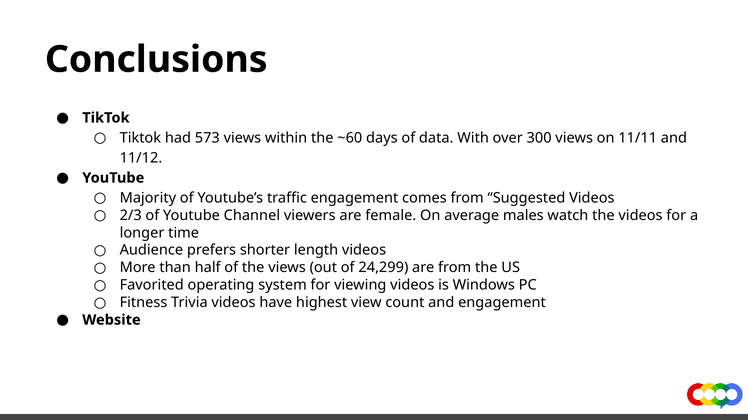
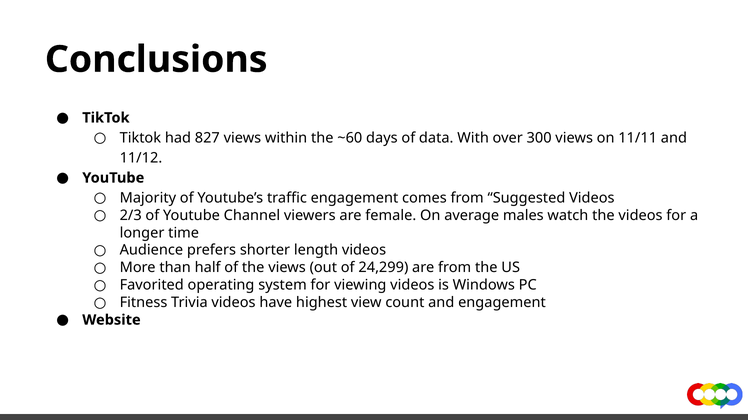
573: 573 -> 827 (207, 138)
